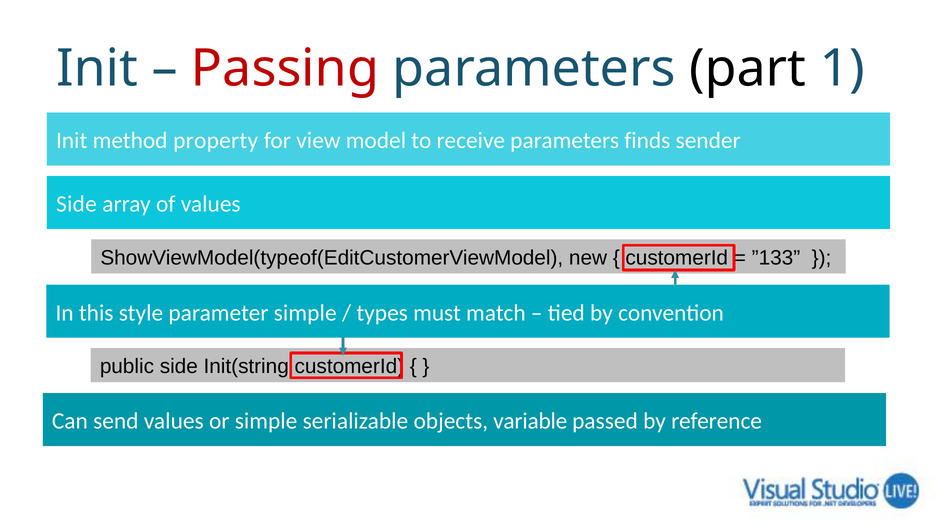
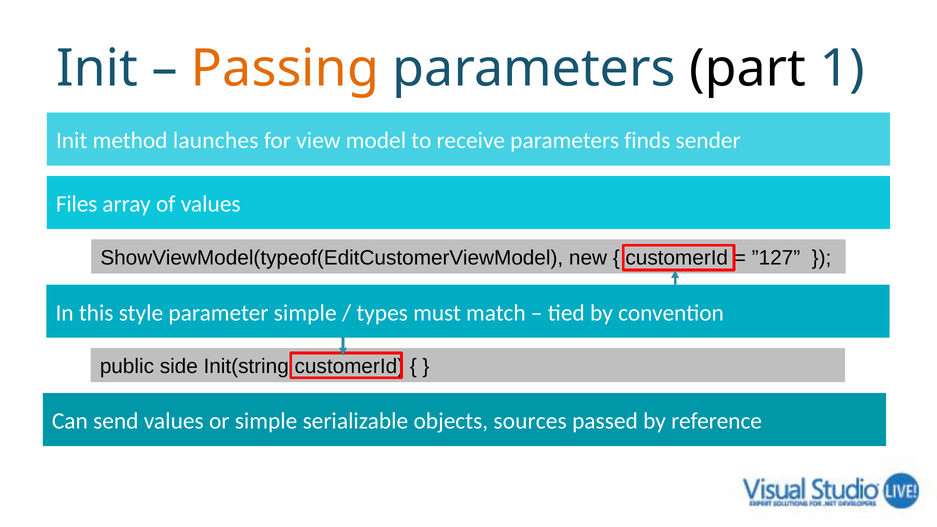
Passing colour: red -> orange (285, 69)
property: property -> launches (216, 141)
Side: Side -> Files (77, 204)
”133: ”133 -> ”127 (776, 258)
variable: variable -> sources (530, 421)
